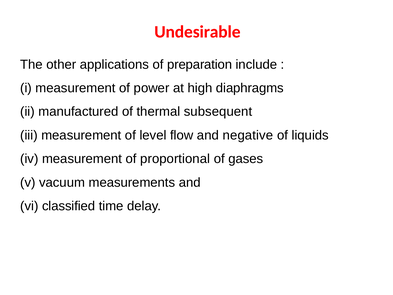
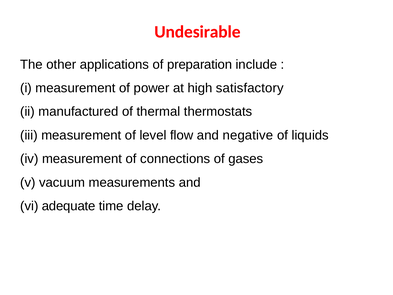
diaphragms: diaphragms -> satisfactory (250, 88)
subsequent: subsequent -> thermostats (218, 112)
proportional: proportional -> connections (175, 159)
classified: classified -> adequate (69, 206)
